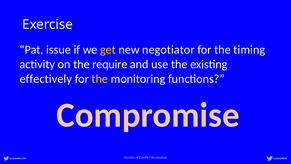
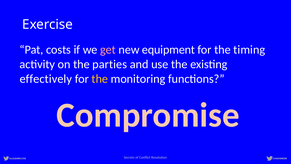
issue: issue -> costs (59, 50)
get colour: yellow -> pink (108, 50)
negotiator: negotiator -> equipment (169, 50)
require: require -> parties (110, 64)
